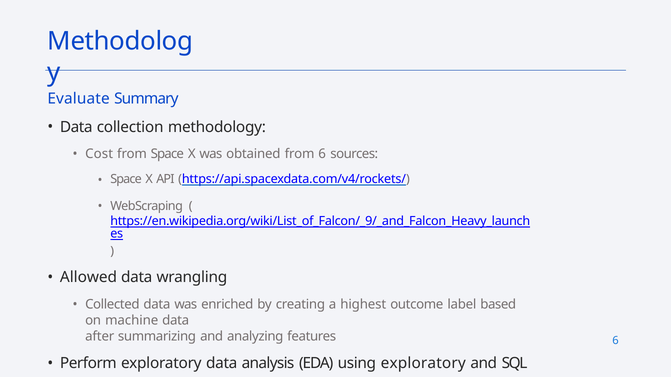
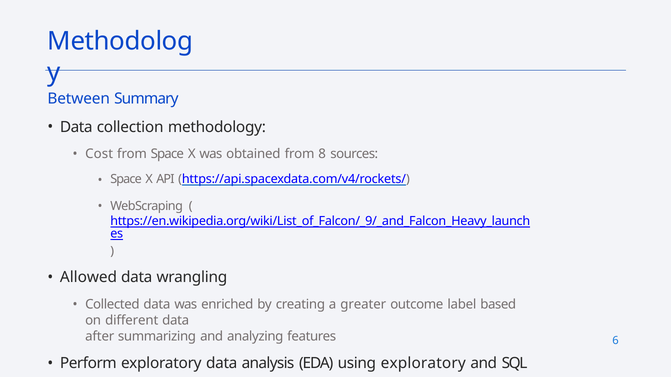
Evaluate: Evaluate -> Between (79, 99)
from 6: 6 -> 8 (322, 154)
highest: highest -> greater (363, 305)
machine: machine -> different (132, 321)
